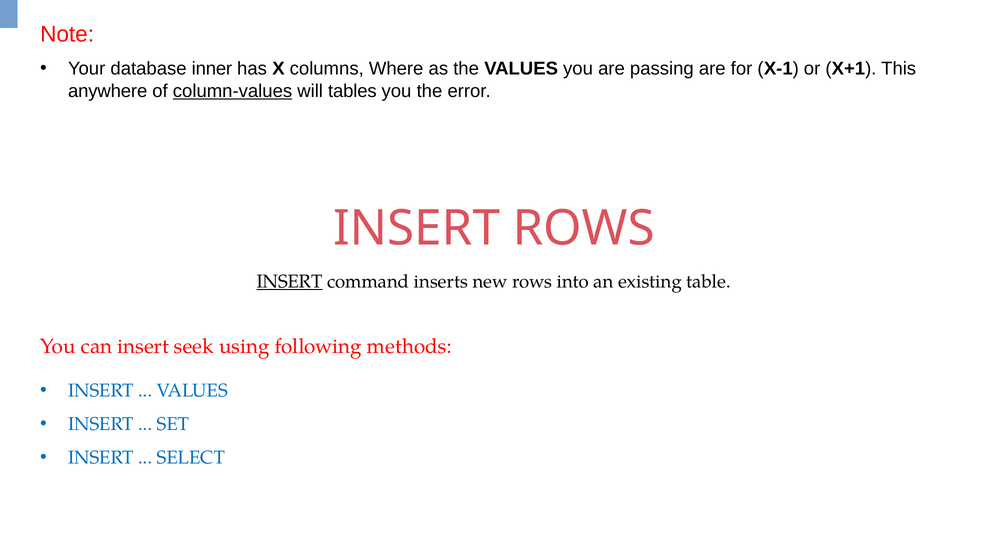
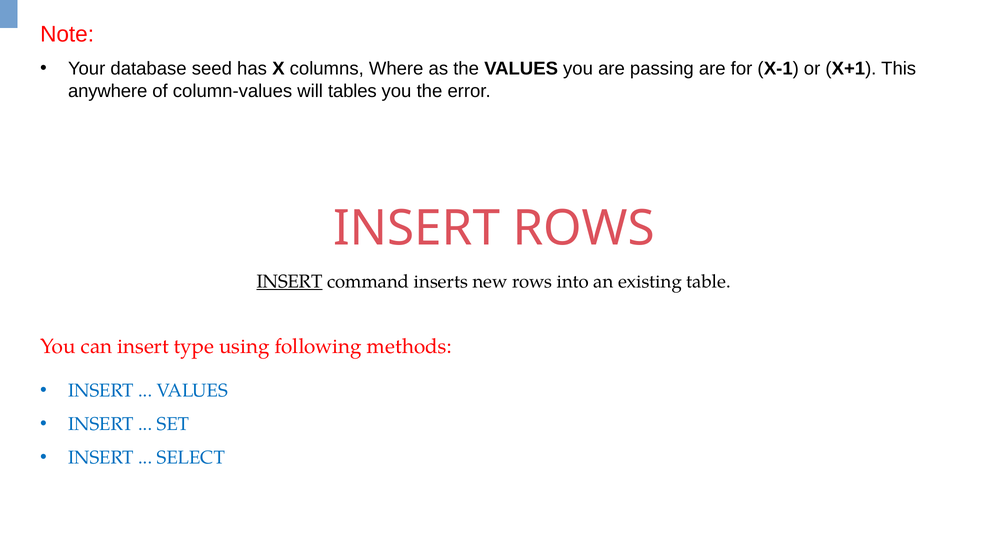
inner: inner -> seed (212, 69)
column-values underline: present -> none (233, 91)
seek: seek -> type (194, 346)
